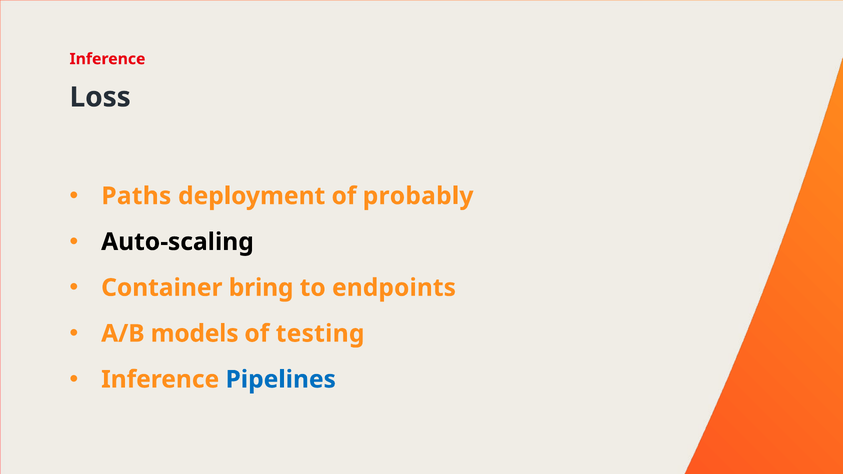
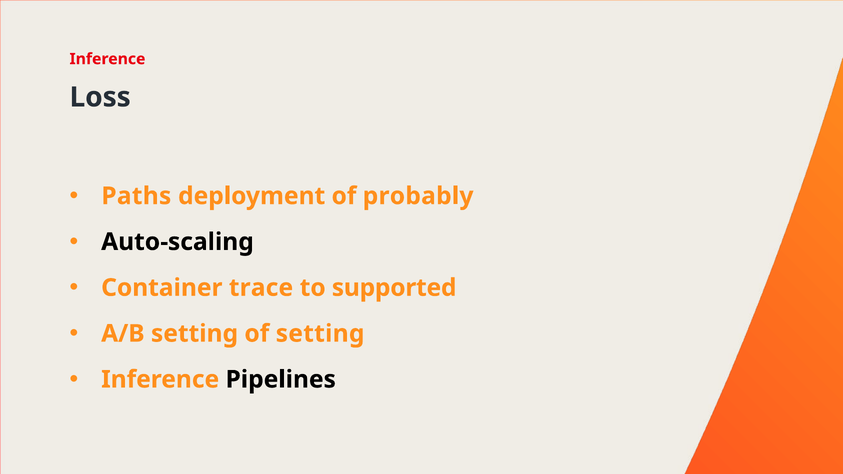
bring: bring -> trace (261, 288)
endpoints: endpoints -> supported (394, 288)
A/B models: models -> setting (195, 334)
of testing: testing -> setting (320, 334)
Pipelines colour: blue -> black (281, 380)
